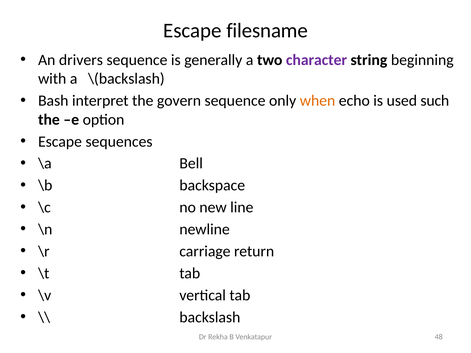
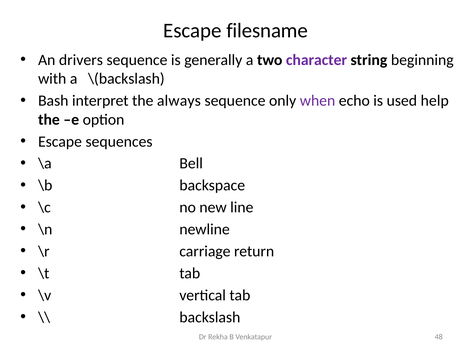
govern: govern -> always (179, 101)
when colour: orange -> purple (318, 101)
such: such -> help (435, 101)
